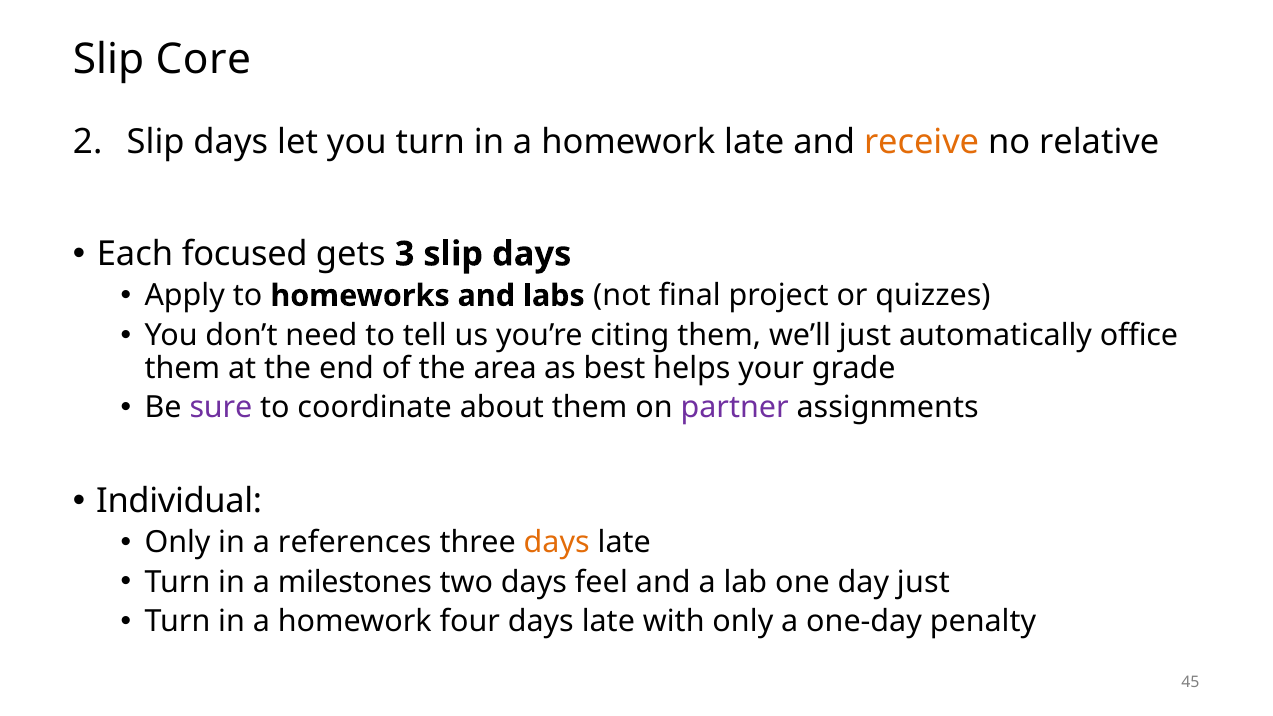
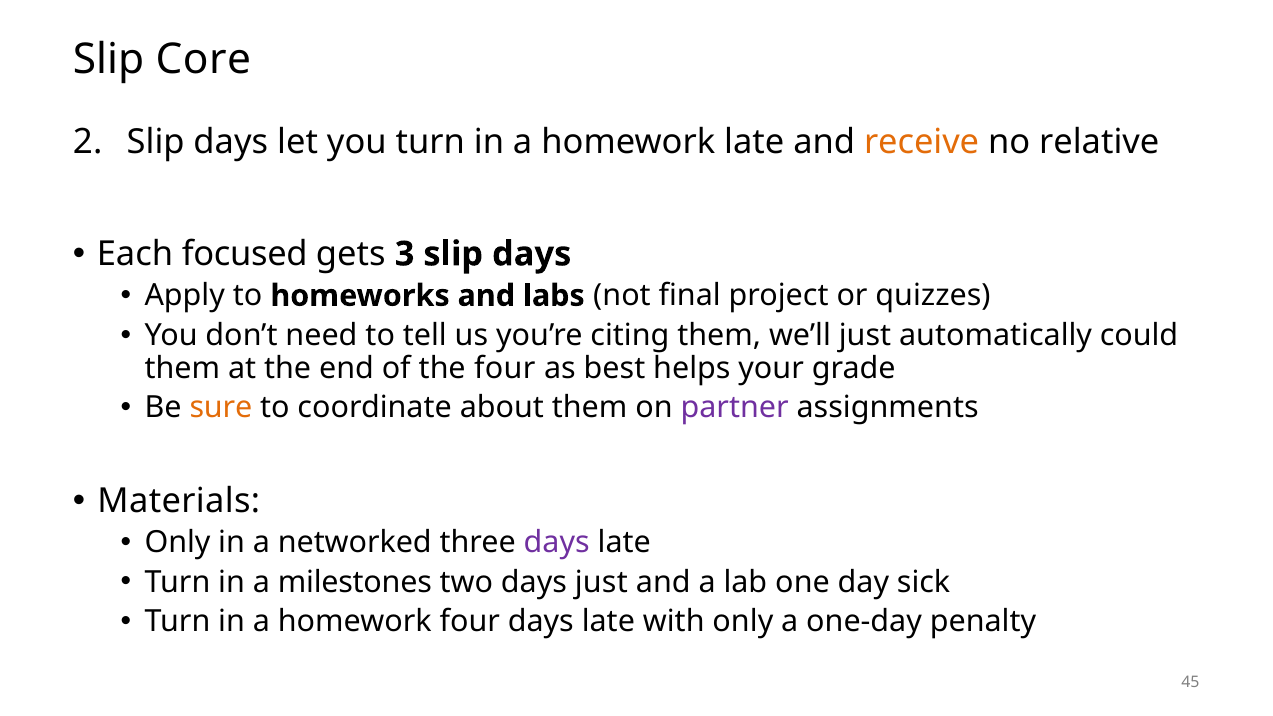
office: office -> could (1139, 335)
the area: area -> four (505, 368)
sure colour: purple -> orange (221, 408)
Individual: Individual -> Materials (179, 501)
references: references -> networked (355, 543)
days colour: orange -> purple (557, 543)
days feel: feel -> just (601, 582)
day just: just -> sick (924, 582)
